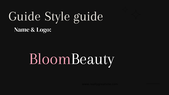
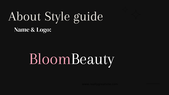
Guide: Guide -> About (25, 16)
